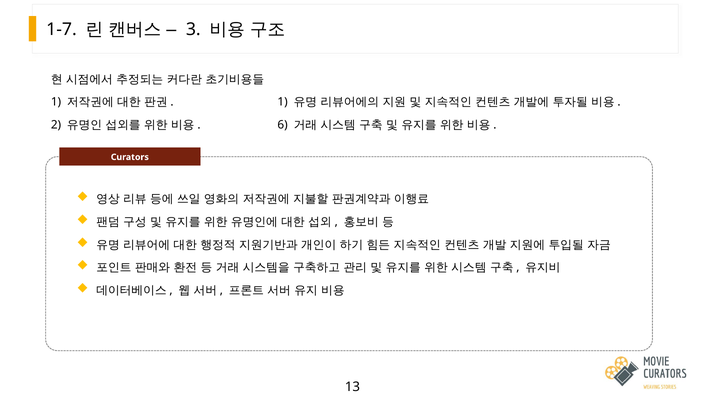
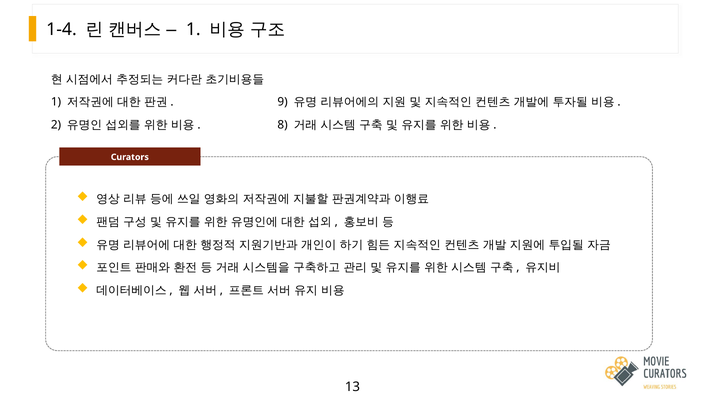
1-7: 1-7 -> 1-4 (62, 30)
3: 3 -> 1 (193, 30)
1: 1 -> 9 (283, 102)
6: 6 -> 8 (283, 125)
